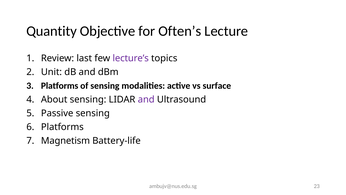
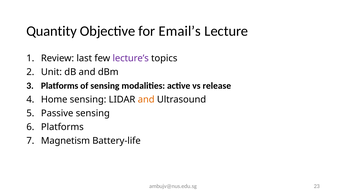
Often’s: Often’s -> Email’s (180, 31)
surface: surface -> release (217, 86)
About: About -> Home (54, 99)
and colour: purple -> orange (146, 99)
